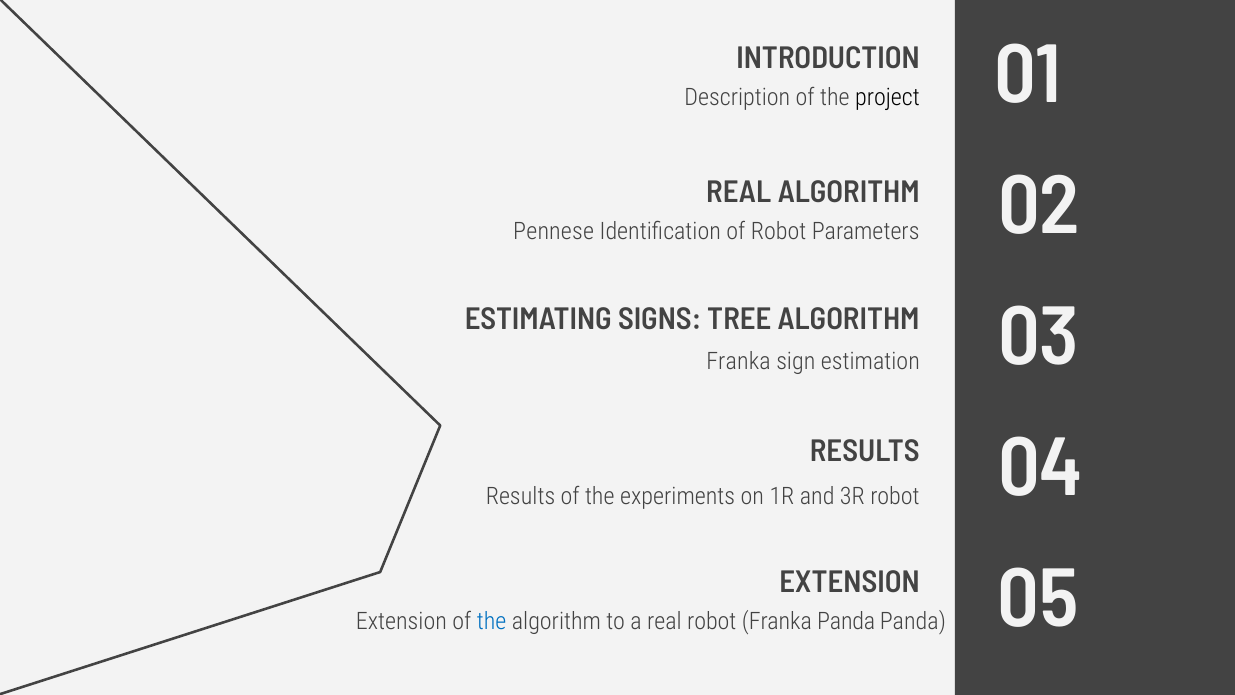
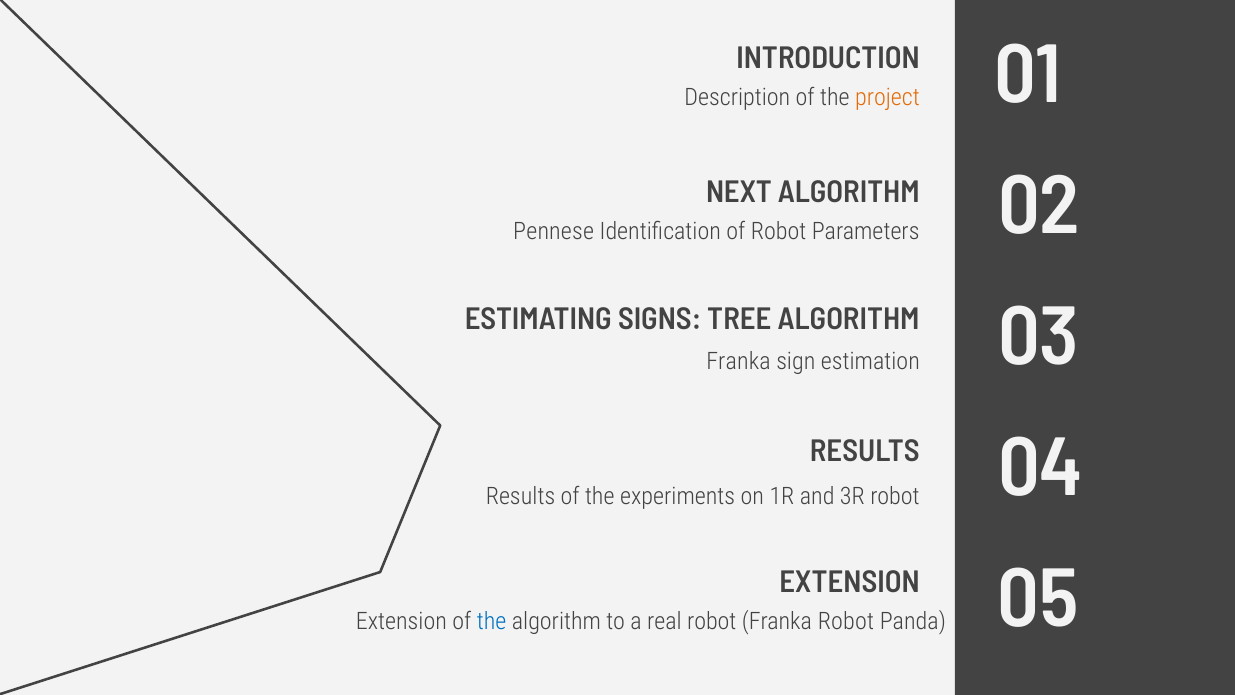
project colour: black -> orange (887, 98)
REAL: REAL -> NEXT (739, 192)
Franka Panda: Panda -> Robot (846, 622)
